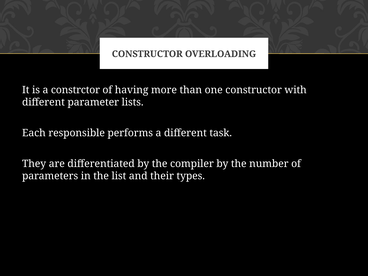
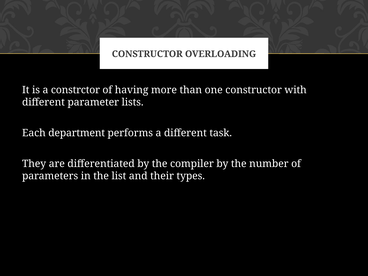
responsible: responsible -> department (77, 133)
